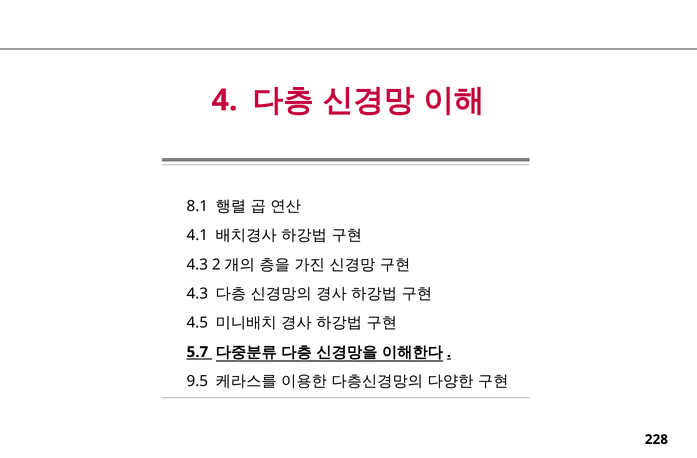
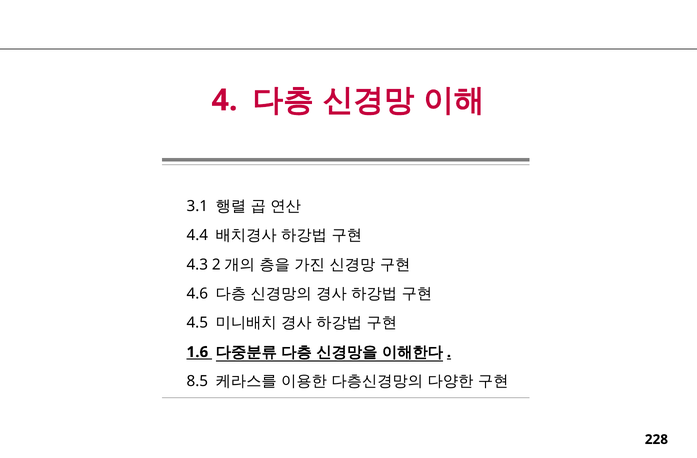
8.1: 8.1 -> 3.1 (197, 206)
4.1: 4.1 -> 4.4 (197, 235)
4.3: 4.3 -> 4.6 (197, 294)
5.7: 5.7 -> 1.6 (197, 352)
9.5: 9.5 -> 8.5 (197, 381)
